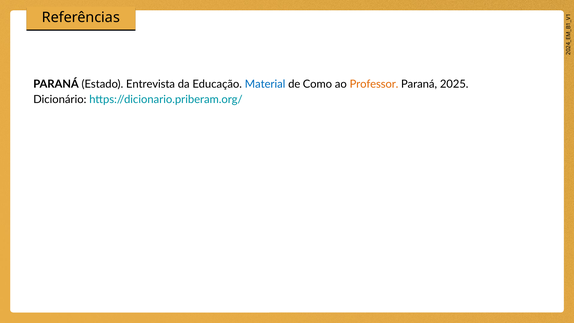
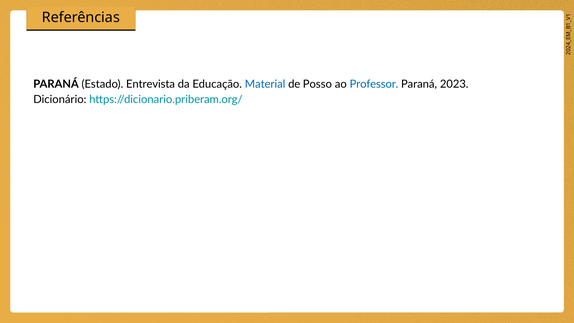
Como: Como -> Posso (317, 84)
Professor colour: orange -> blue (374, 84)
2025: 2025 -> 2023 (454, 84)
